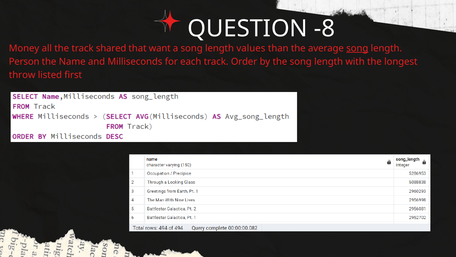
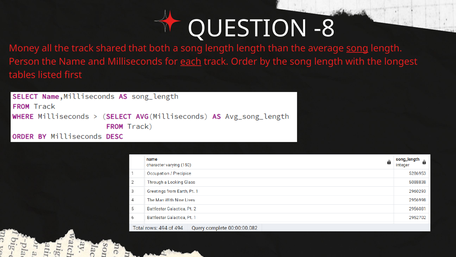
want: want -> both (160, 48)
length values: values -> length (251, 48)
each underline: none -> present (191, 62)
throw: throw -> tables (22, 75)
